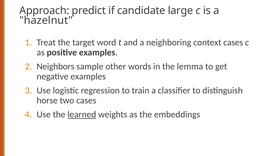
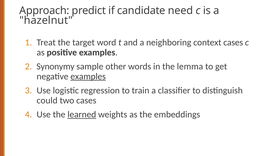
large: large -> need (180, 11)
Neighbors: Neighbors -> Synonymy (55, 66)
examples underline: none -> present (88, 76)
horse: horse -> could (47, 100)
